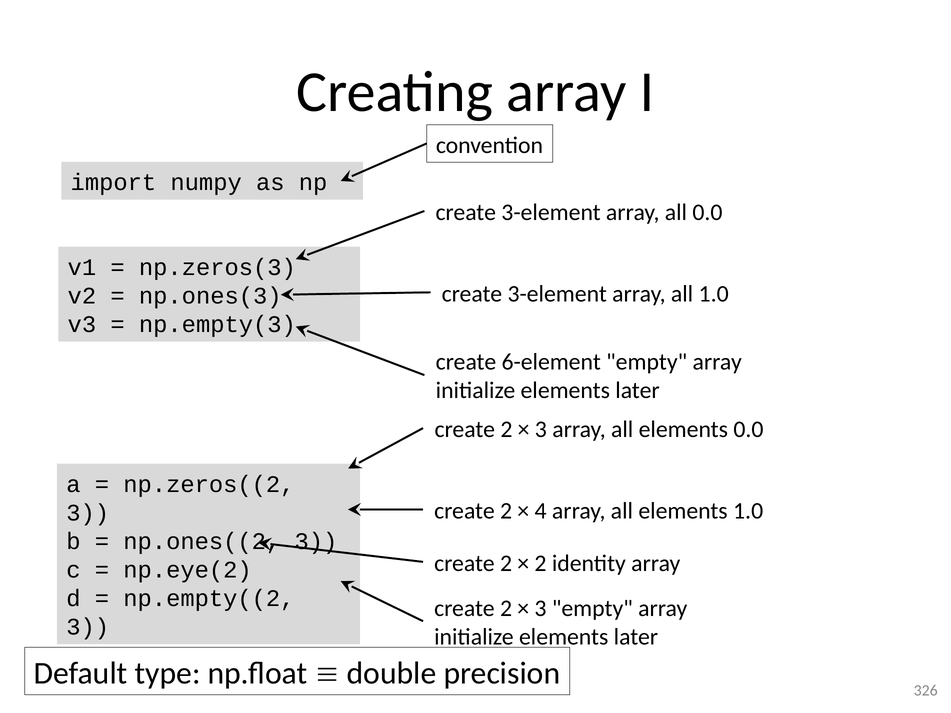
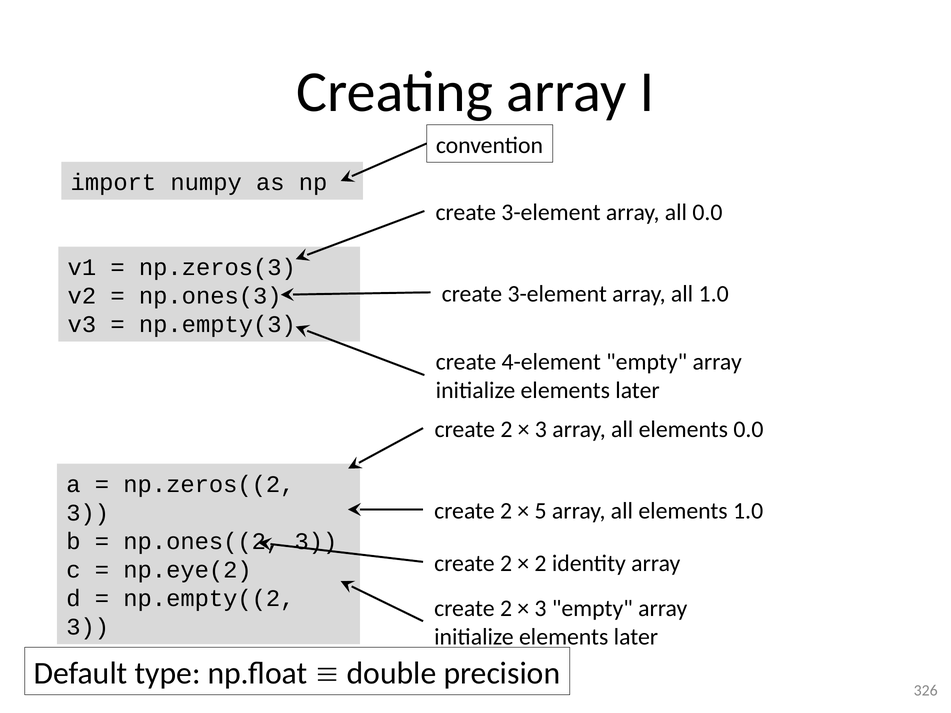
6-element: 6-element -> 4-element (551, 362)
4: 4 -> 5 (541, 511)
